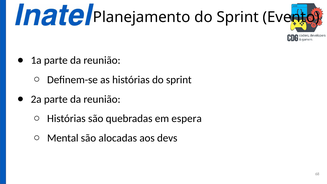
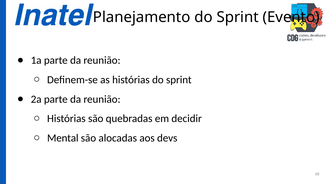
espera: espera -> decidir (187, 119)
